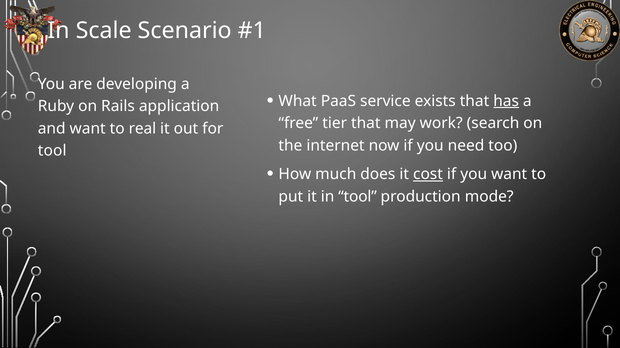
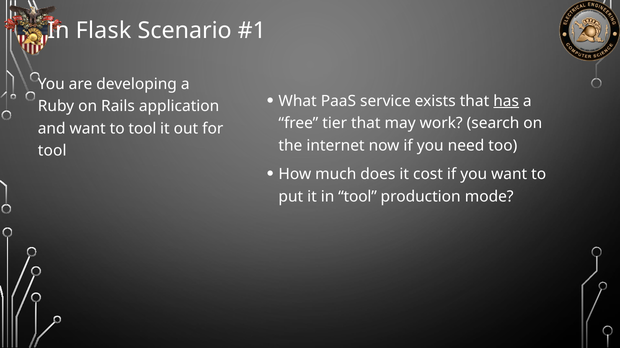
Scale: Scale -> Flask (104, 31)
to real: real -> tool (142, 129)
cost underline: present -> none (428, 175)
